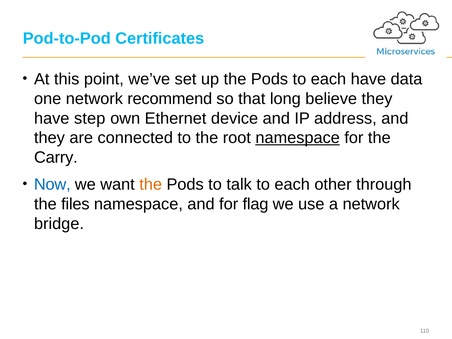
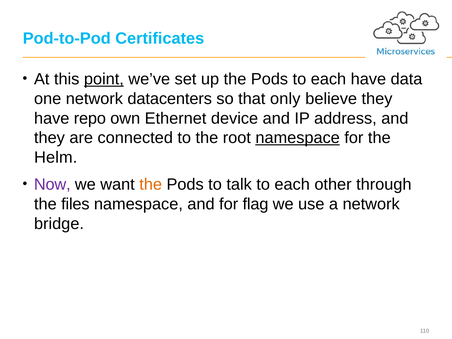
point underline: none -> present (104, 79)
recommend: recommend -> datacenters (170, 99)
long: long -> only (285, 99)
step: step -> repo (90, 118)
Carry: Carry -> Helm (56, 157)
Now colour: blue -> purple (52, 185)
